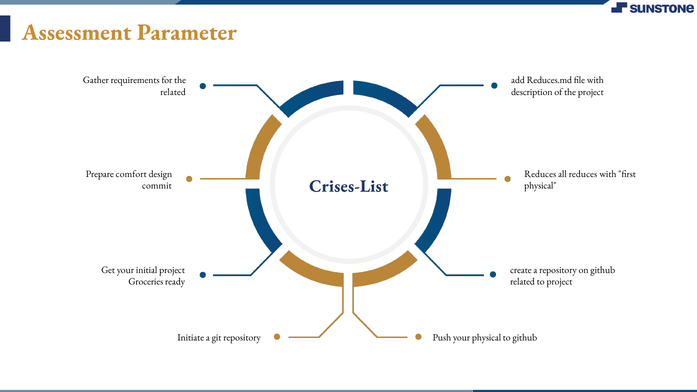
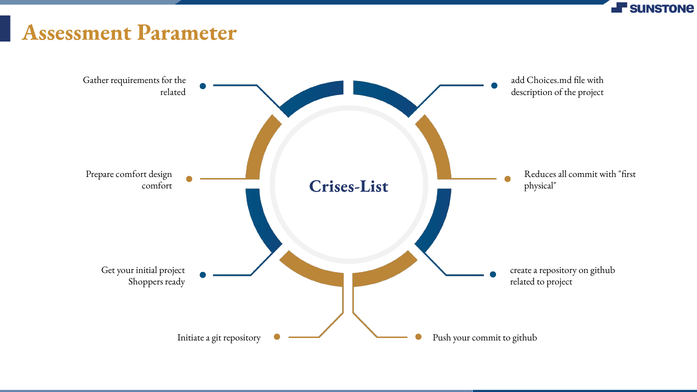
Reduces.md: Reduces.md -> Choices.md (549, 80)
all reduces: reduces -> commit (583, 174)
commit: commit -> comfort (157, 185)
Groceries: Groceries -> Shoppers (146, 282)
your physical: physical -> commit (487, 337)
